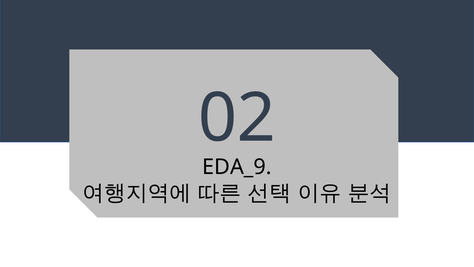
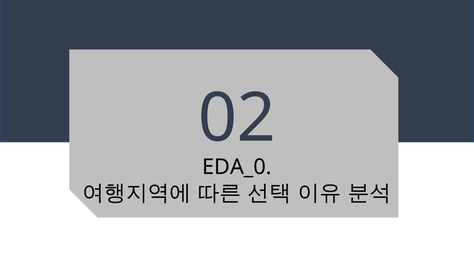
EDA_9: EDA_9 -> EDA_0 (237, 167)
